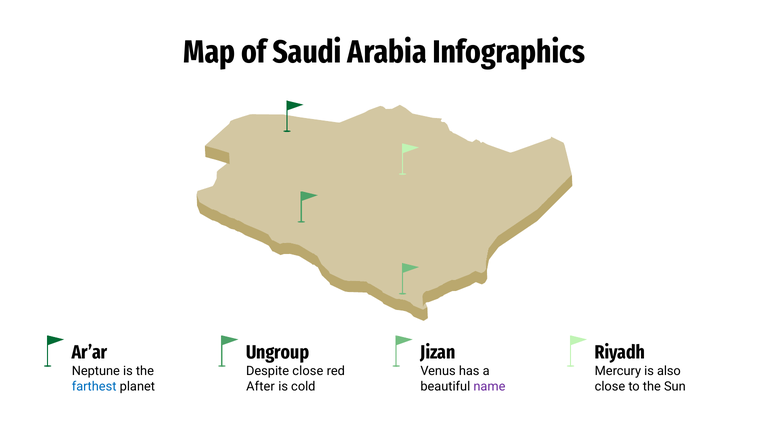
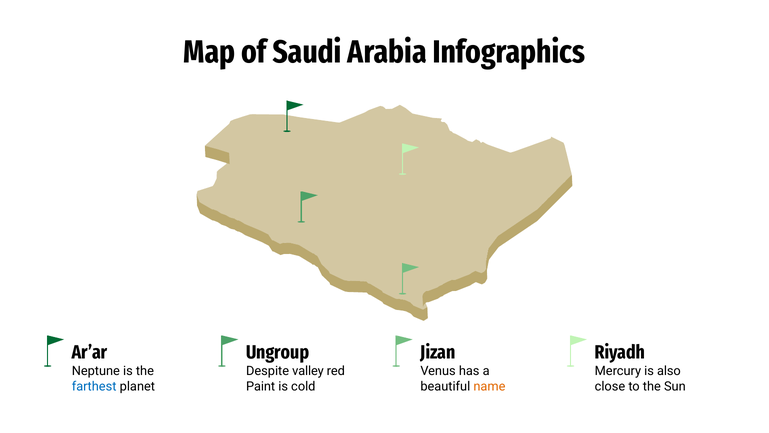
Despite close: close -> valley (308, 371)
After: After -> Paint (261, 386)
name colour: purple -> orange (489, 386)
